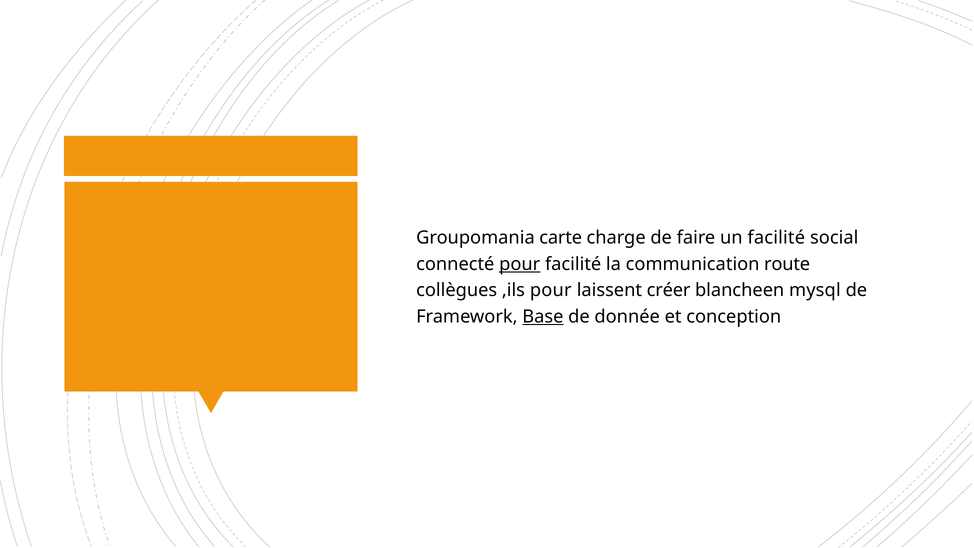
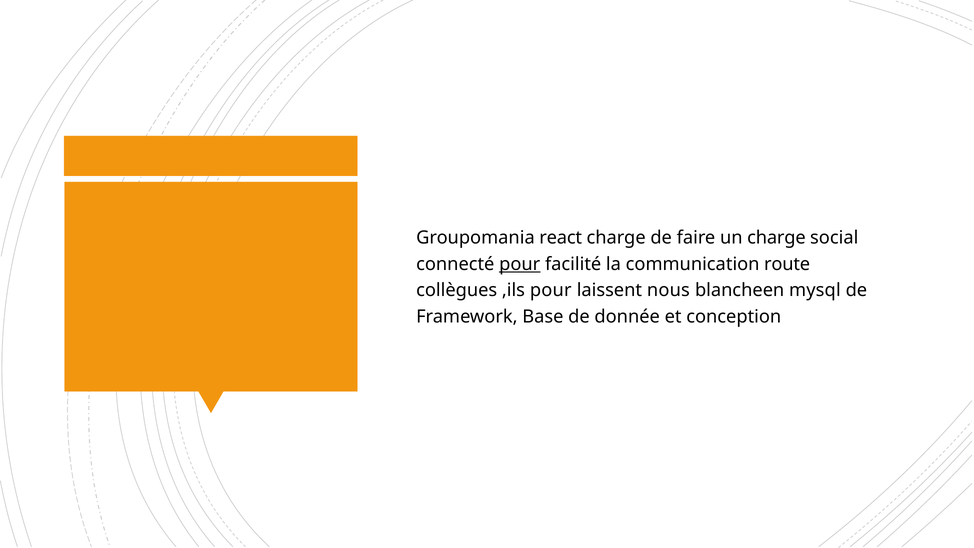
carte: carte -> react (561, 238)
un facilité: facilité -> charge (776, 238)
créer: créer -> nous (668, 290)
Base underline: present -> none (543, 317)
